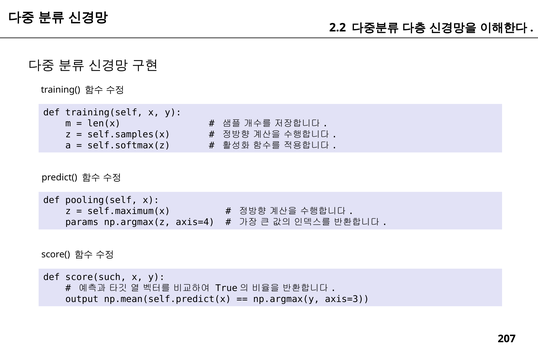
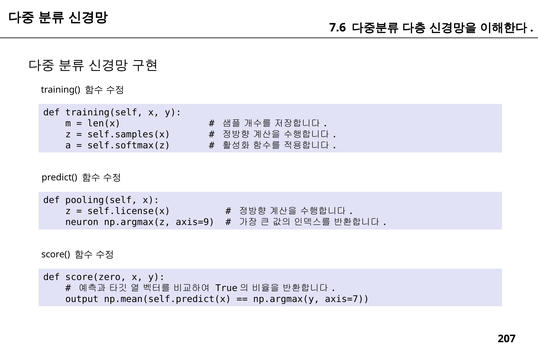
2.2: 2.2 -> 7.6 (338, 28)
self.maximum(x: self.maximum(x -> self.license(x (129, 212)
params: params -> neuron (82, 223)
axis=4: axis=4 -> axis=9 (195, 223)
score(such: score(such -> score(zero (96, 277)
axis=3: axis=3 -> axis=7 (347, 299)
